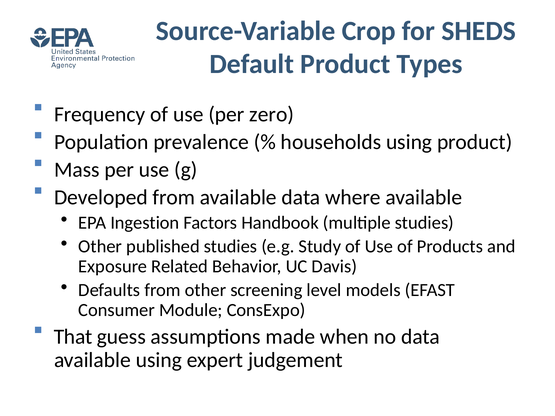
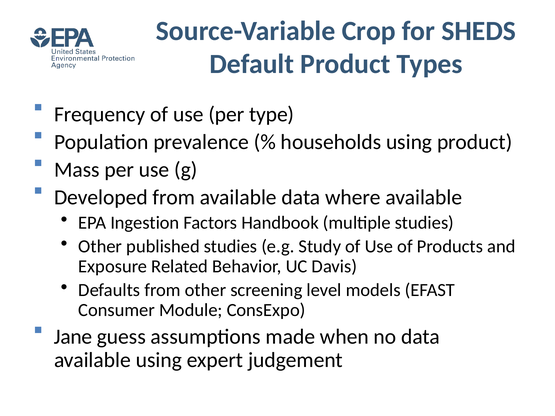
zero: zero -> type (272, 114)
That: That -> Jane (73, 337)
